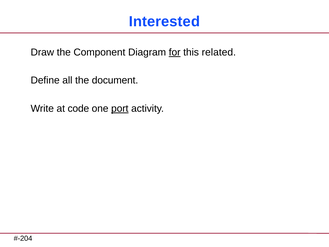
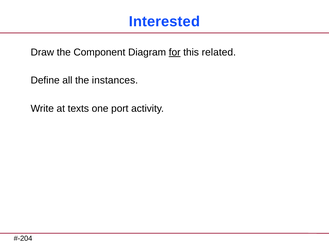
document: document -> instances (115, 80)
code: code -> texts (78, 108)
port underline: present -> none (120, 108)
